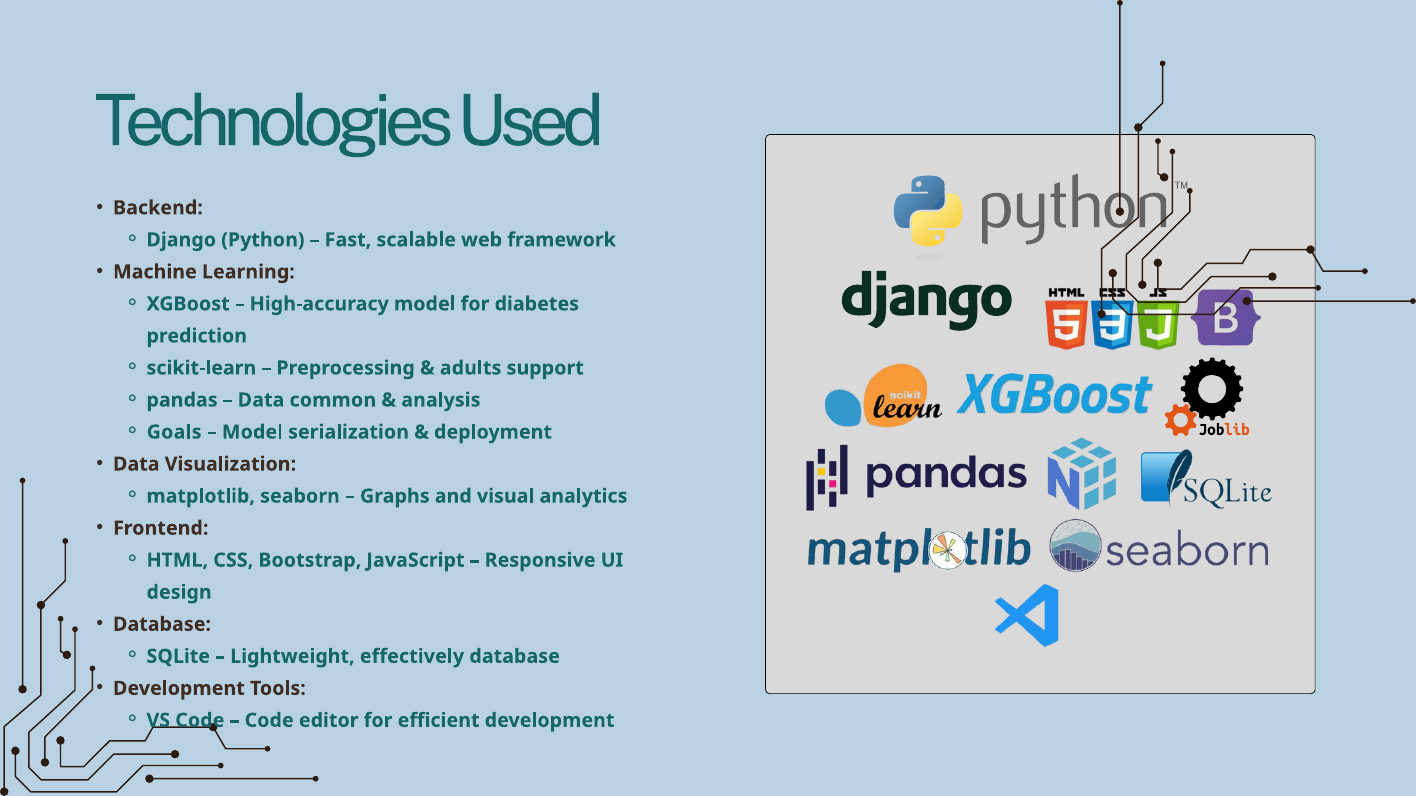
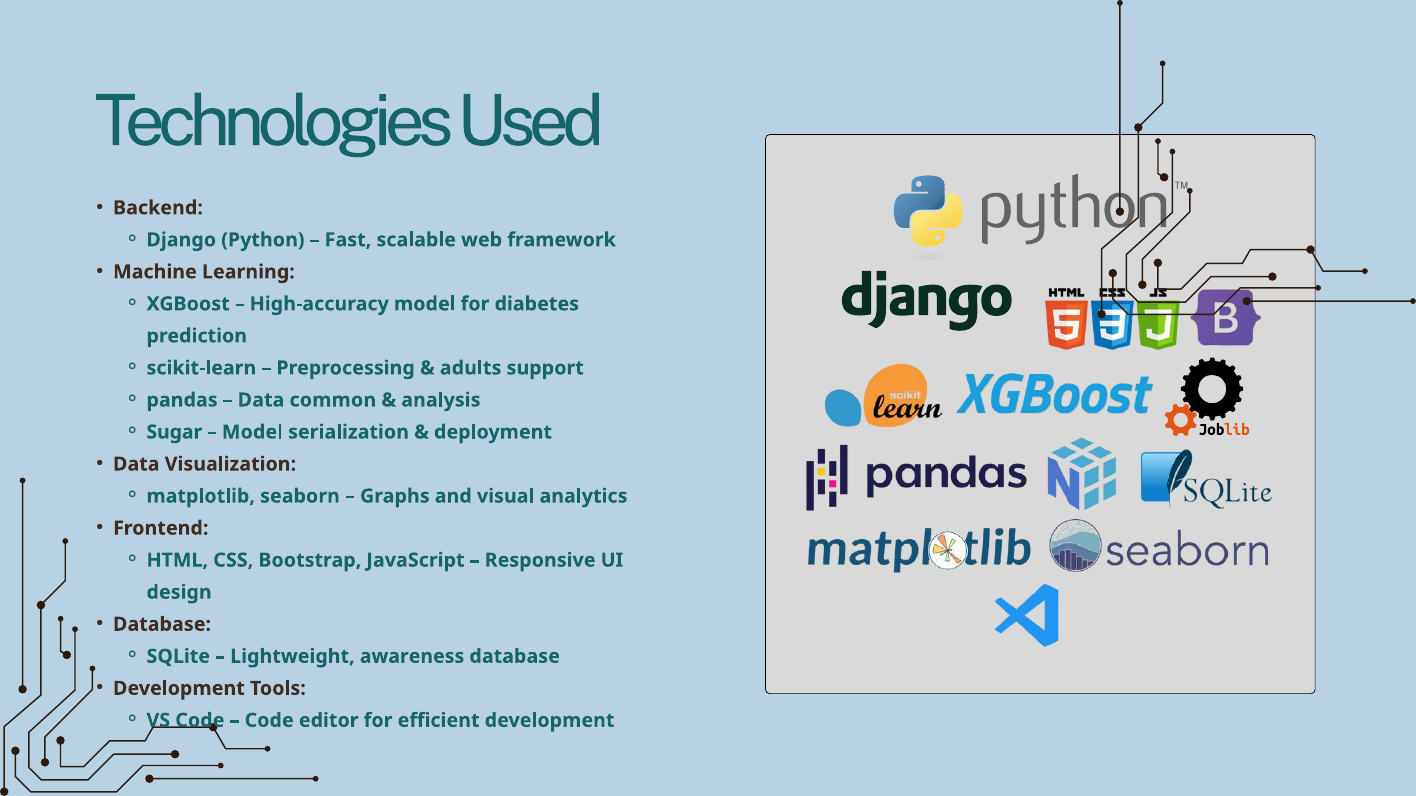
Goals: Goals -> Sugar (174, 432)
effectively: effectively -> awareness (412, 657)
